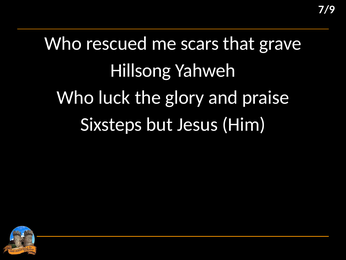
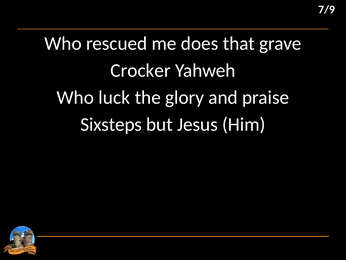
scars: scars -> does (200, 44)
Hillsong: Hillsong -> Crocker (141, 70)
